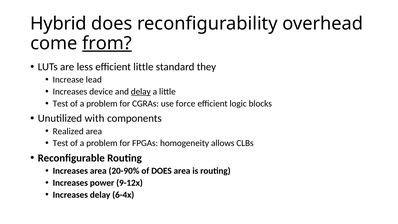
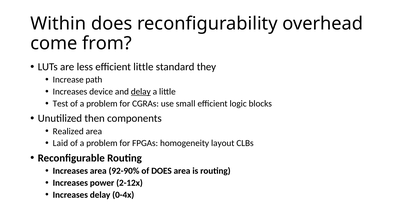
Hybrid: Hybrid -> Within (58, 24)
from underline: present -> none (107, 43)
lead: lead -> path (94, 80)
force: force -> small (186, 103)
with: with -> then (95, 118)
Test: Test -> Laid (60, 143)
allows: allows -> layout (223, 143)
20-90%: 20-90% -> 92-90% (124, 171)
9-12x: 9-12x -> 2-12x (129, 183)
6-4x: 6-4x -> 0-4x (123, 195)
